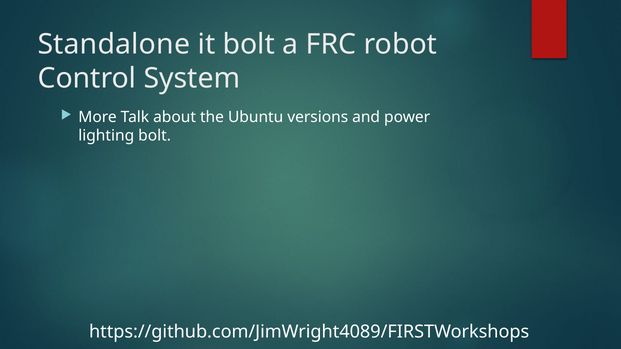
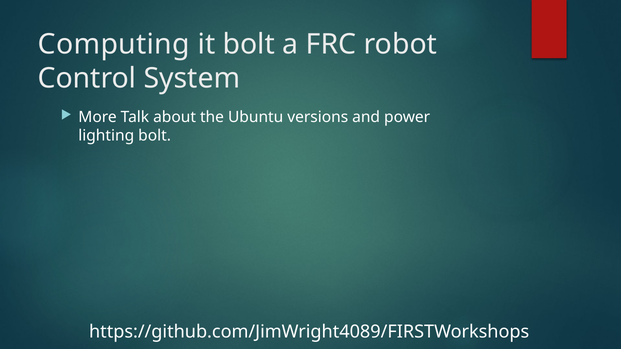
Standalone: Standalone -> Computing (114, 44)
